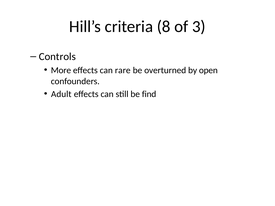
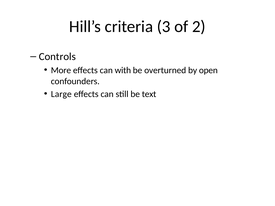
8: 8 -> 3 (164, 27)
3: 3 -> 2 (199, 27)
rare: rare -> with (123, 70)
Adult: Adult -> Large (61, 94)
find: find -> text (149, 94)
